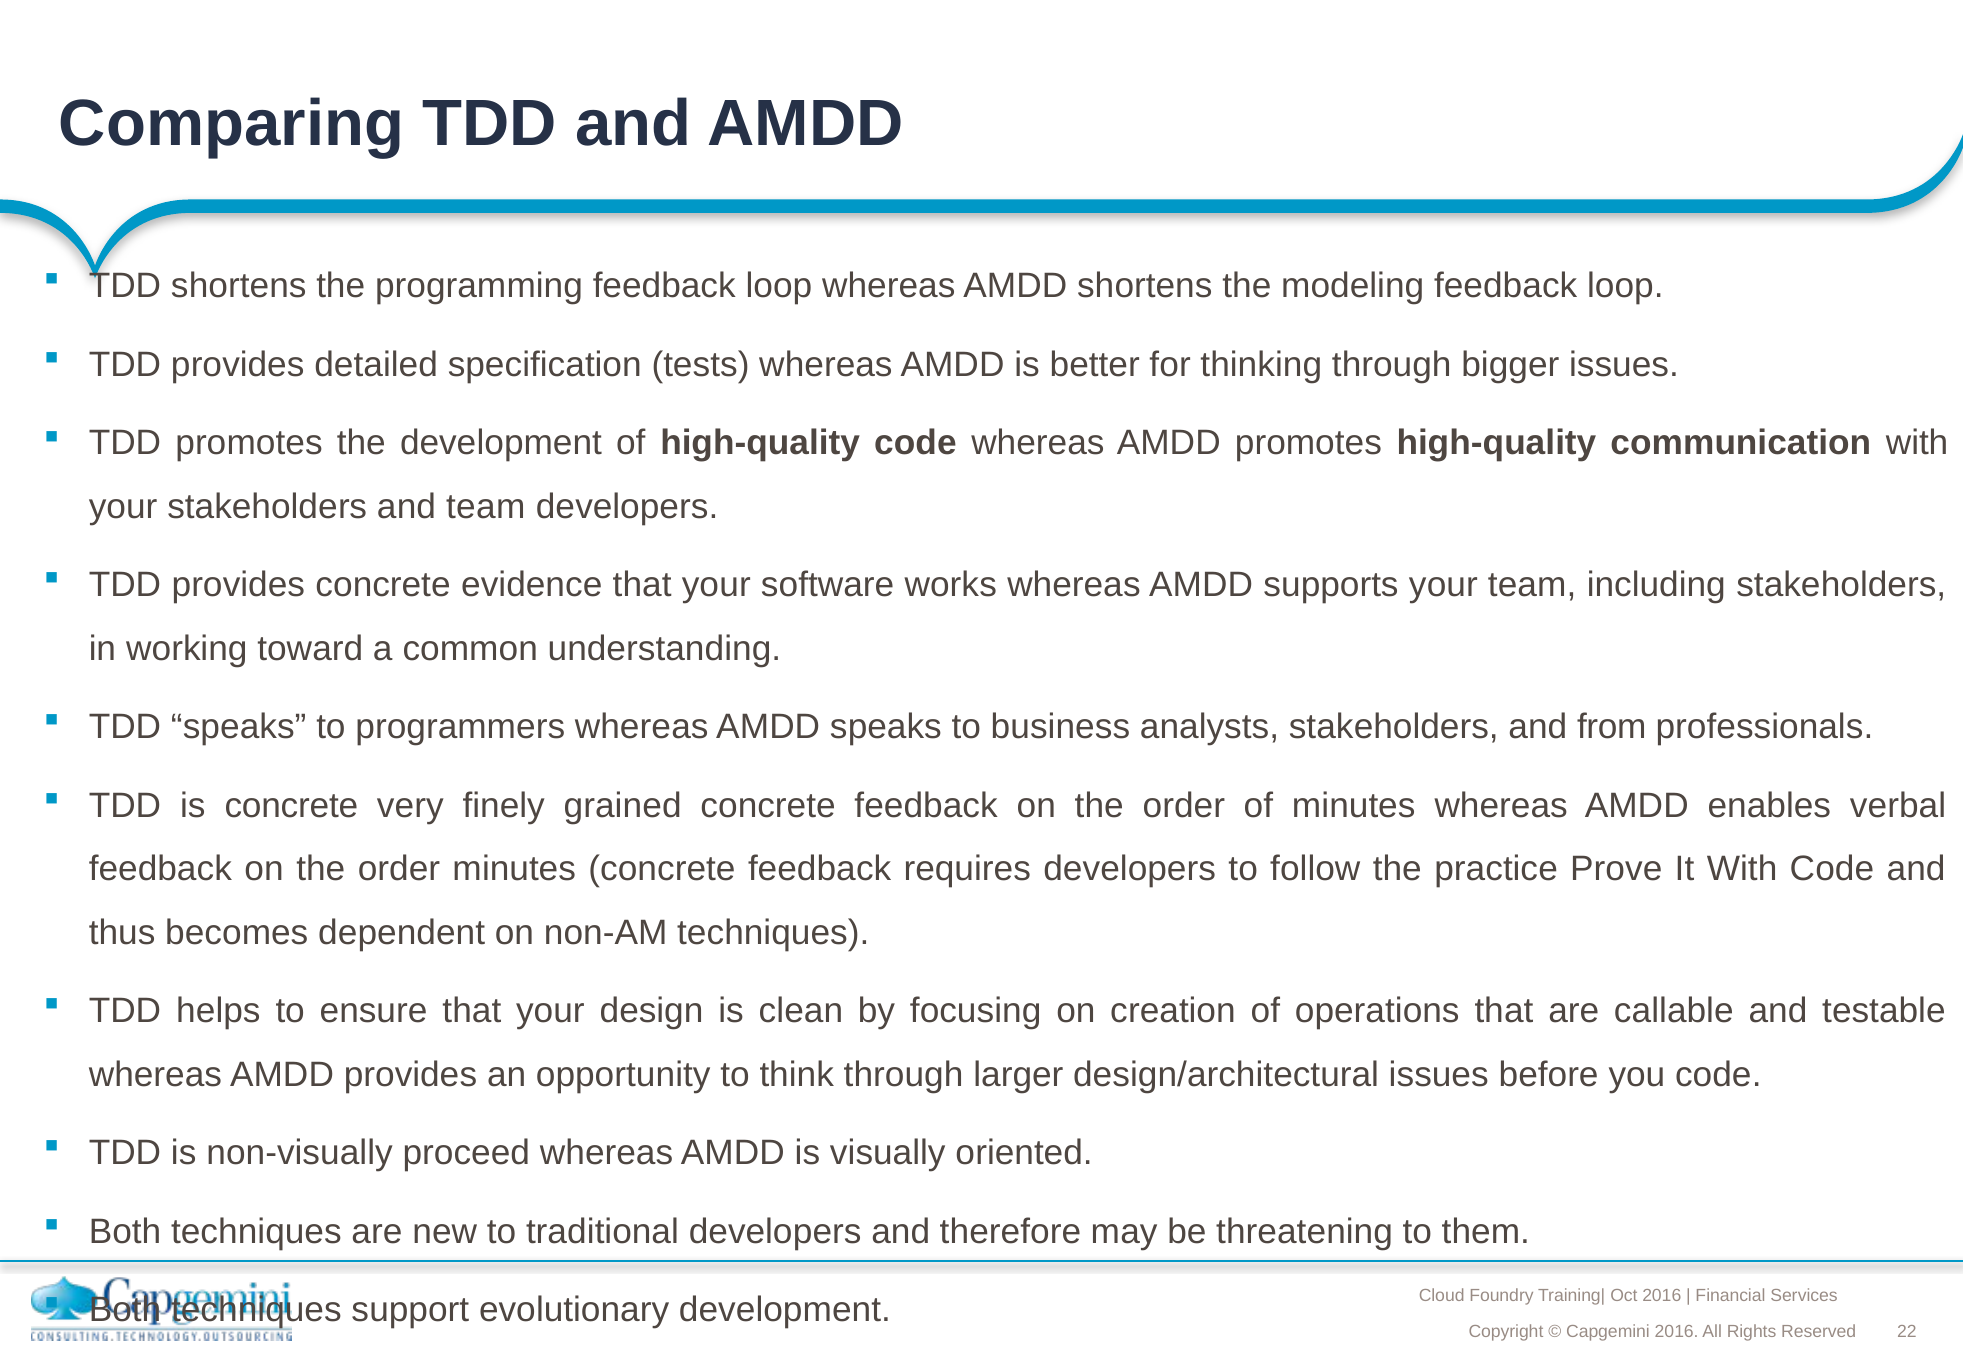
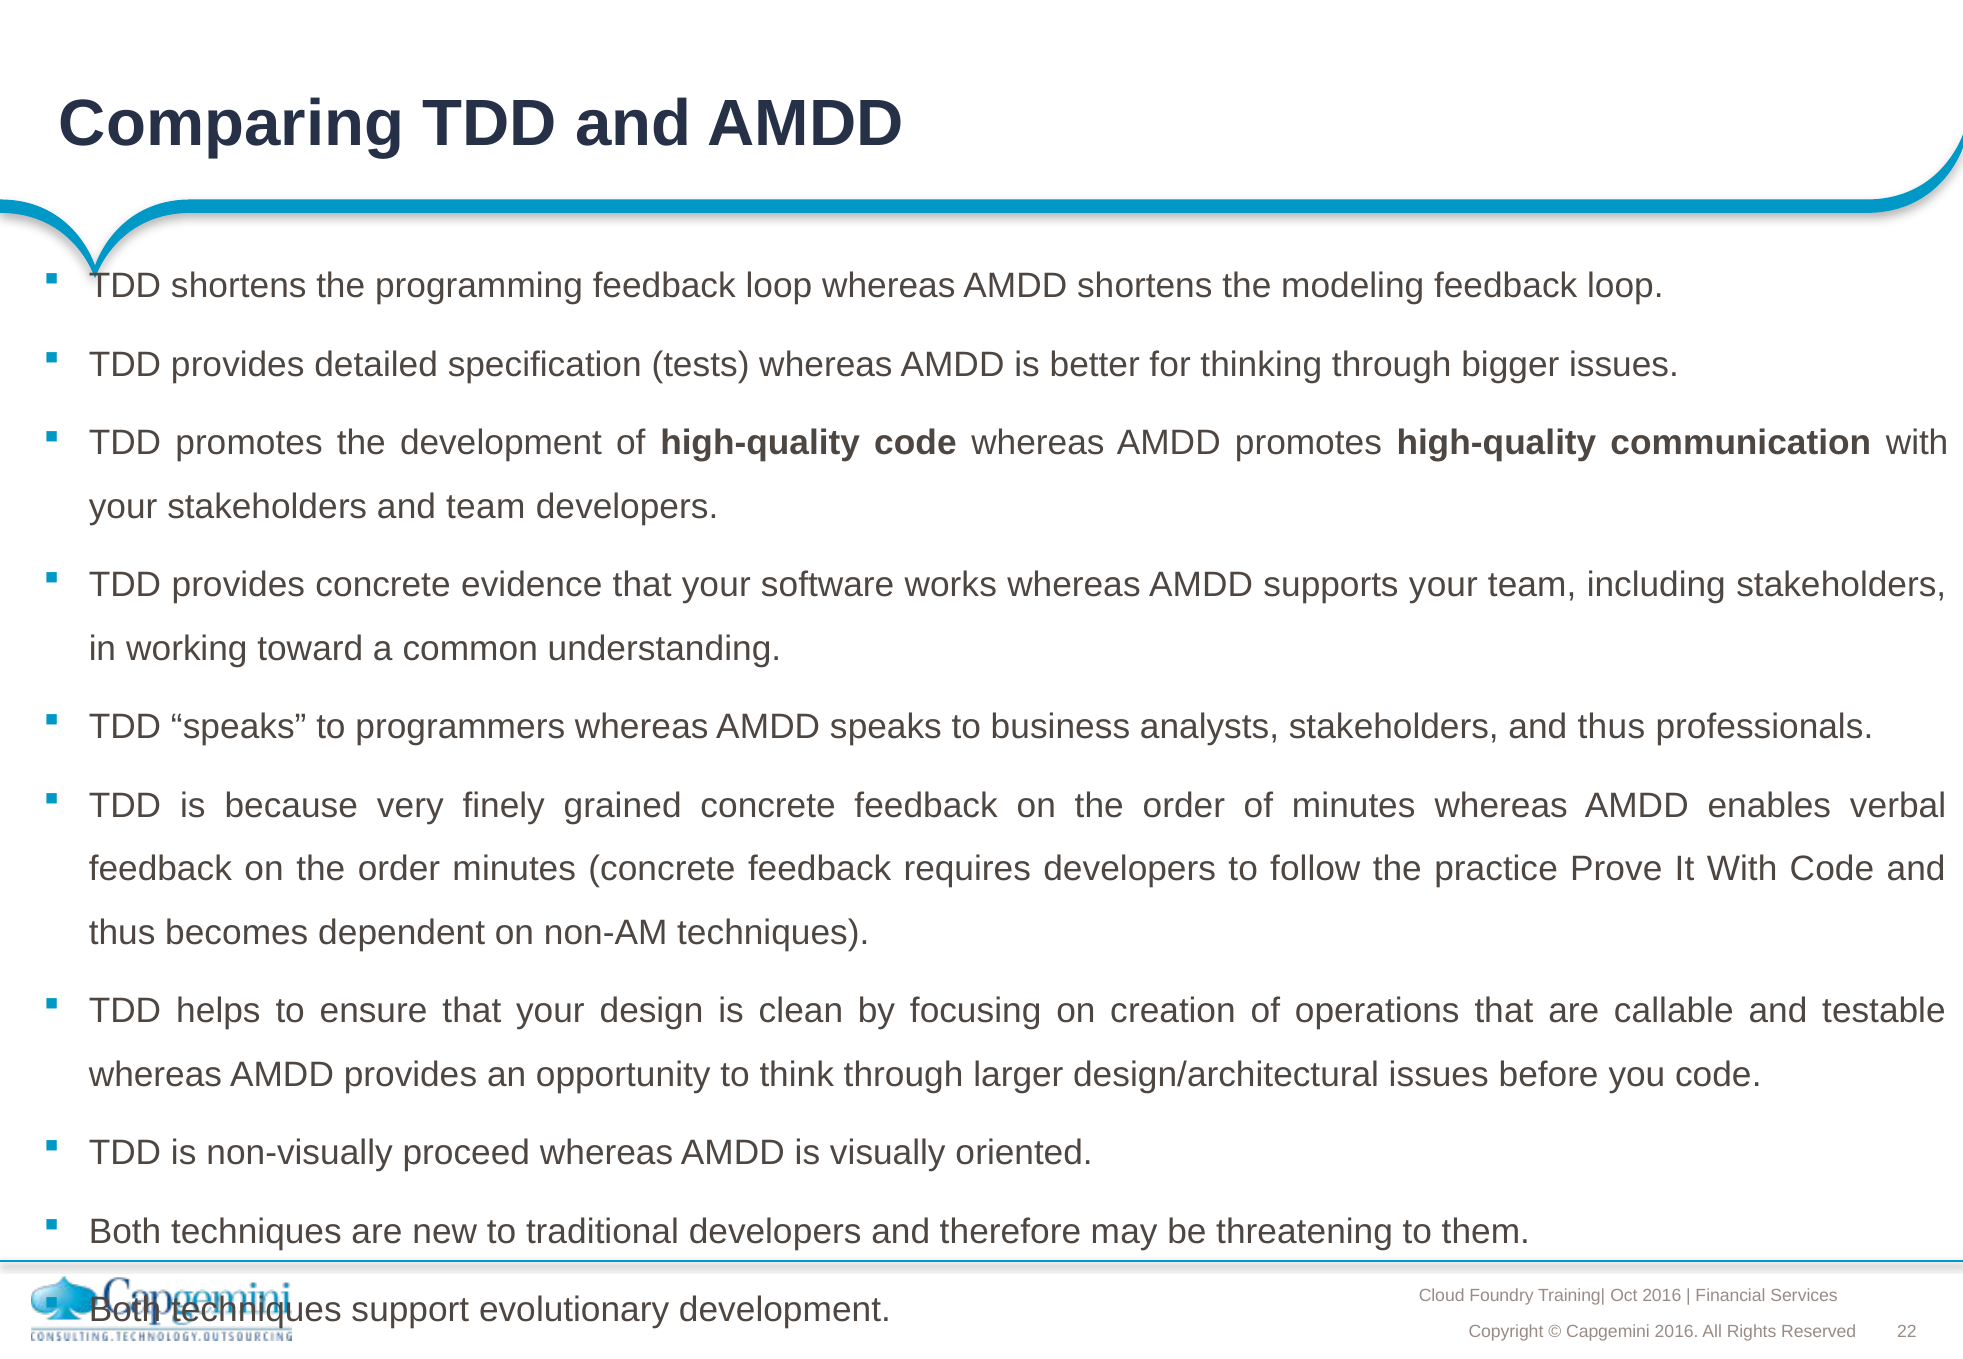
stakeholders and from: from -> thus (1611, 727)
is concrete: concrete -> because (291, 806)
